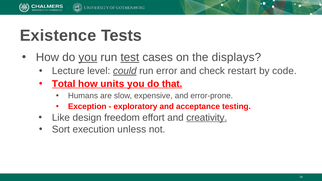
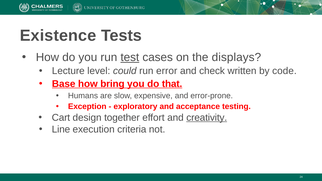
you underline: present -> none (88, 57)
could underline: present -> none (125, 71)
restart: restart -> written (242, 71)
Total: Total -> Base (64, 84)
units: units -> bring (112, 84)
Like: Like -> Cart (61, 118)
freedom: freedom -> together (122, 118)
Sort: Sort -> Line (61, 129)
unless: unless -> criteria (132, 129)
